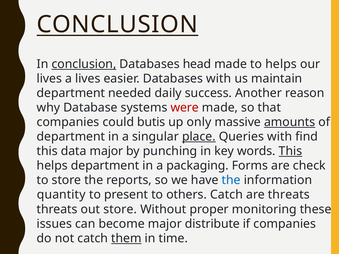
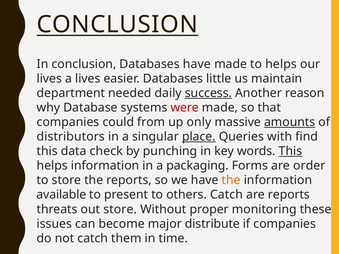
conclusion underline: present -> none (84, 64)
Databases head: head -> have (197, 64)
Databases with: with -> little (219, 79)
success underline: none -> present (208, 93)
butis: butis -> from (151, 122)
department: department -> distributors (71, 137)
data major: major -> check (106, 151)
helps department: department -> information (105, 166)
check: check -> order (309, 166)
the colour: blue -> orange (231, 180)
quantity: quantity -> available (61, 195)
are threats: threats -> reports (289, 195)
them underline: present -> none (126, 239)
